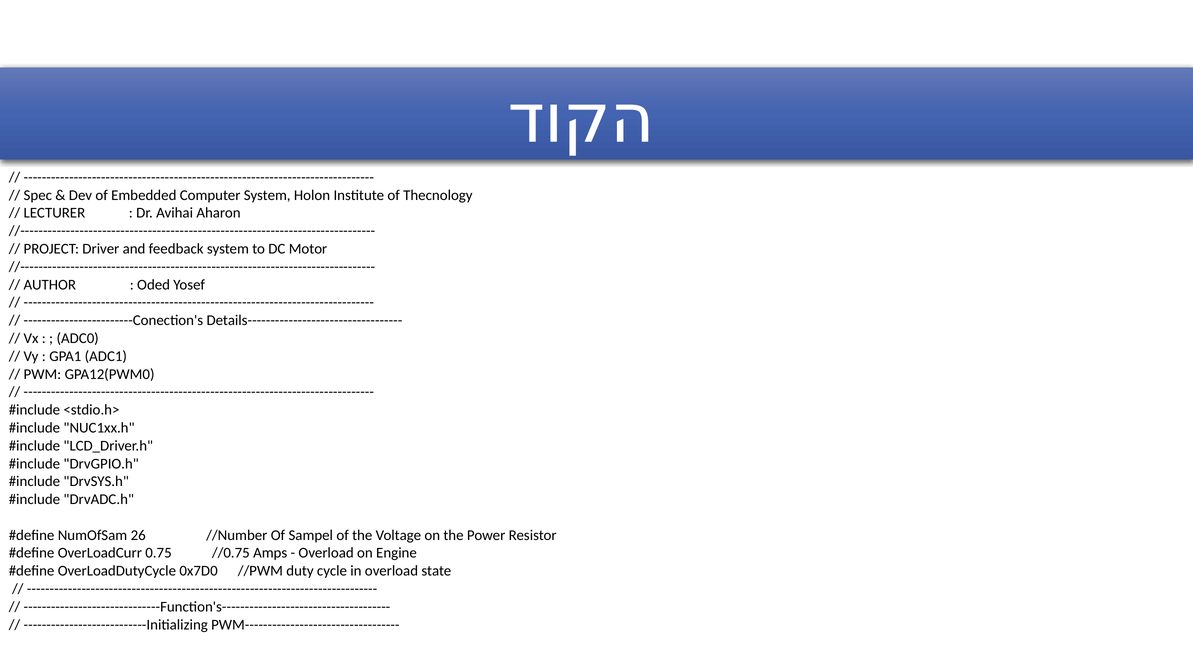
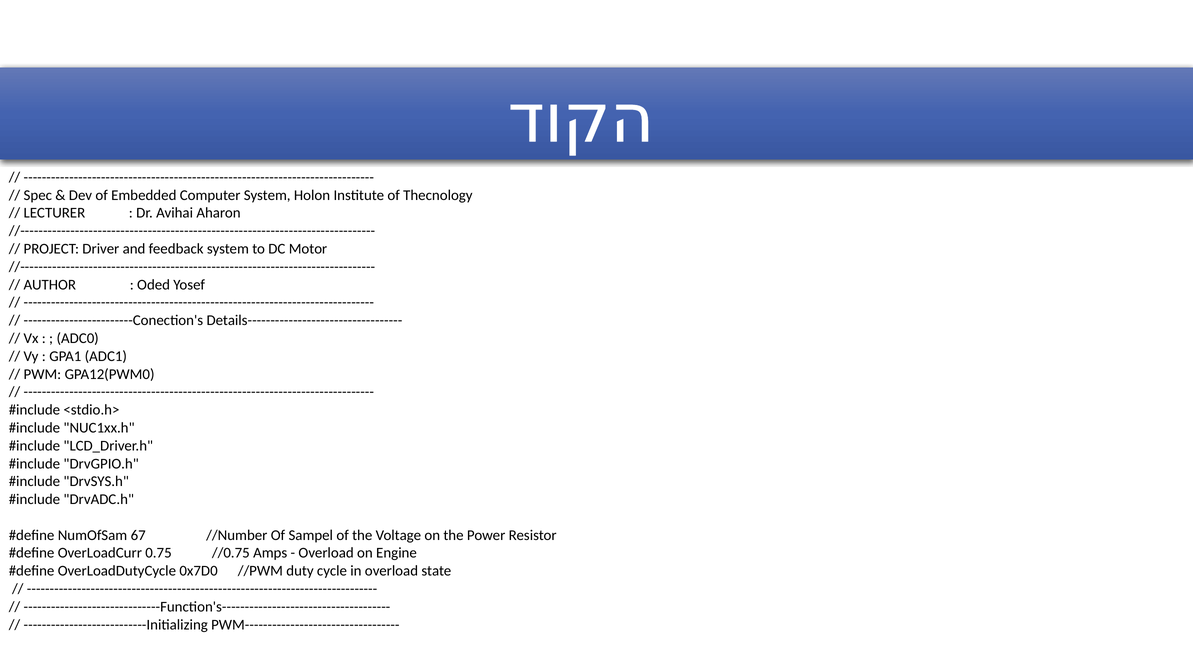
26: 26 -> 67 (138, 535)
